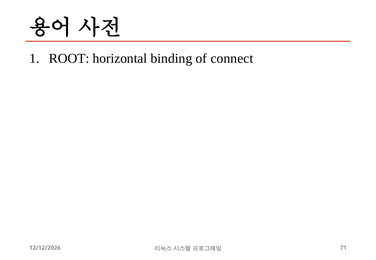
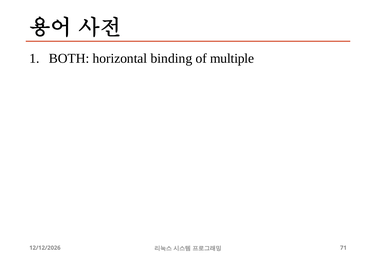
ROOT: ROOT -> BOTH (69, 58)
connect: connect -> multiple (232, 58)
